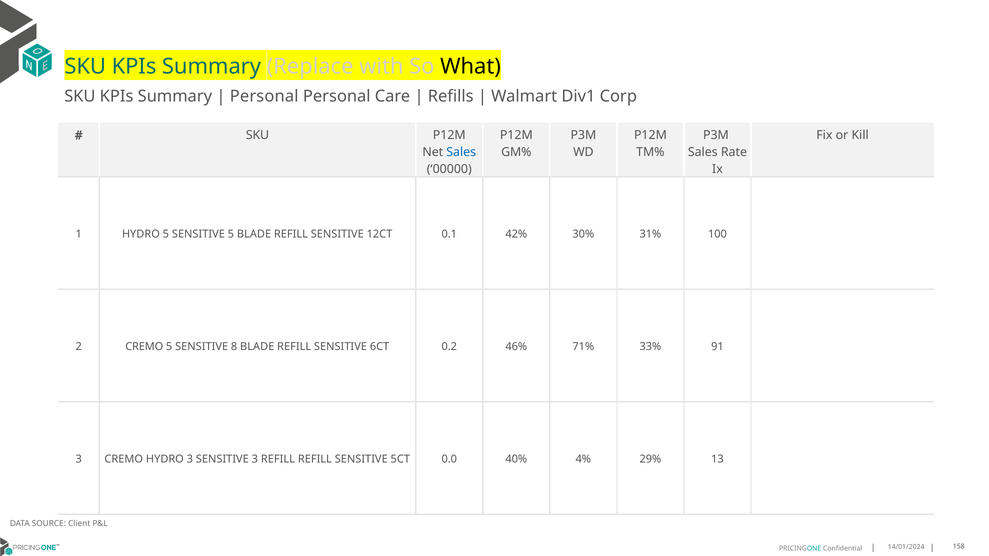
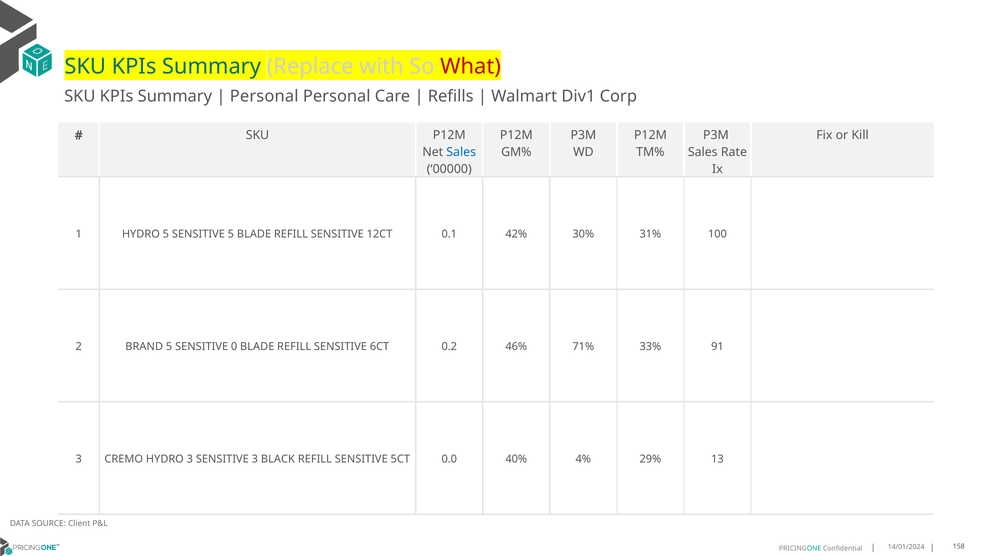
What colour: black -> red (471, 66)
2 CREMO: CREMO -> BRAND (144, 347)
8: 8 -> 0 (234, 347)
3 REFILL: REFILL -> BLACK (278, 459)
